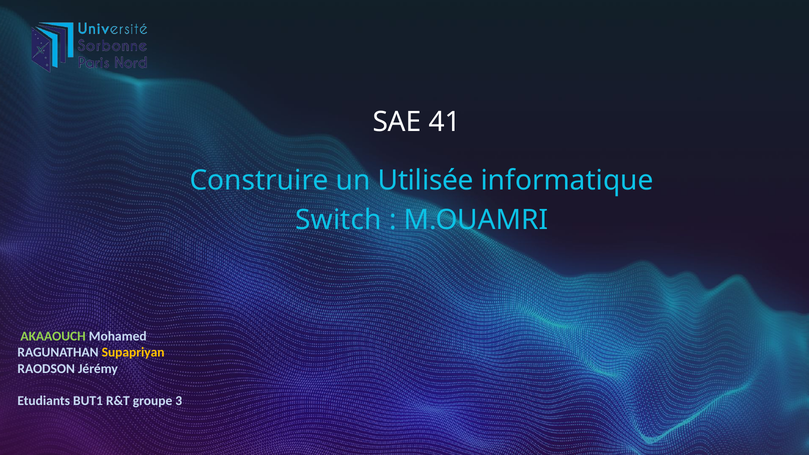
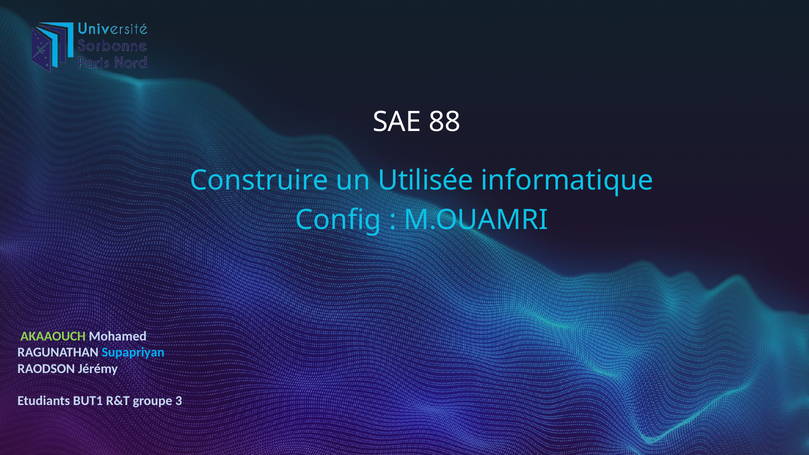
41: 41 -> 88 (445, 122)
Switch: Switch -> Config (339, 220)
Supapriyan colour: yellow -> light blue (133, 352)
